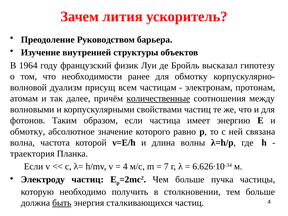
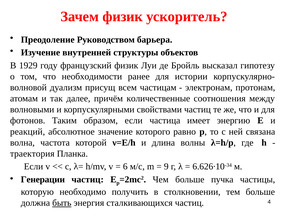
Зачем лития: лития -> физик (123, 17)
1964: 1964 -> 1929 (28, 65)
для обмотку: обмотку -> истории (191, 76)
количественные underline: present -> none (158, 98)
обмотку: обмотку -> реакций (28, 132)
4: 4 -> 6 (125, 167)
7: 7 -> 9 (166, 167)
Электроду: Электроду -> Генерации (43, 179)
